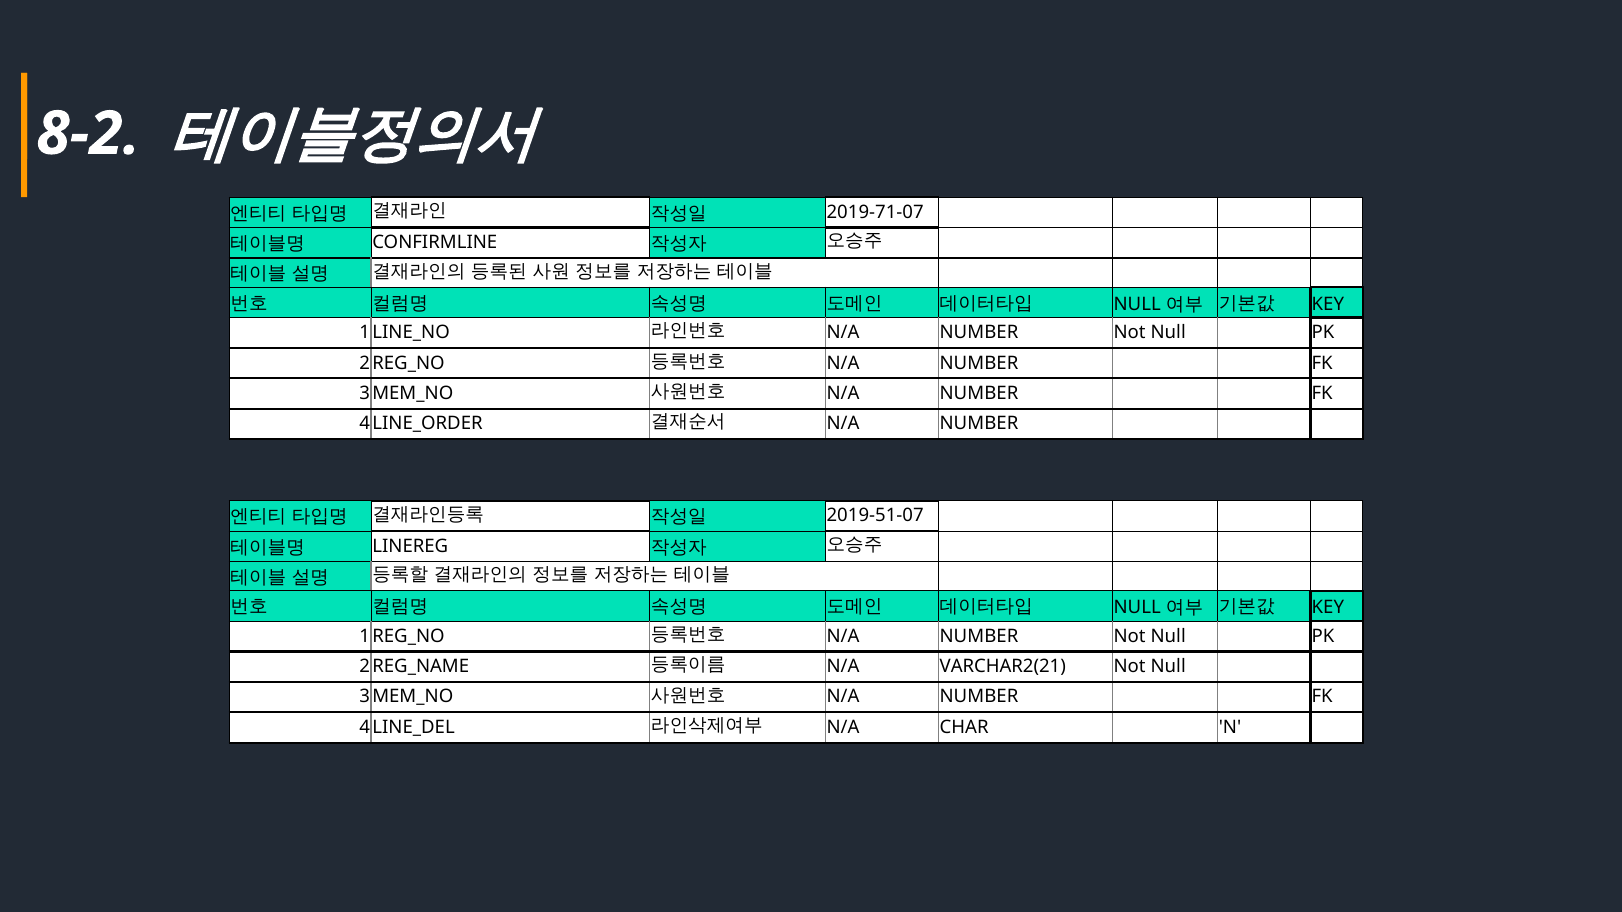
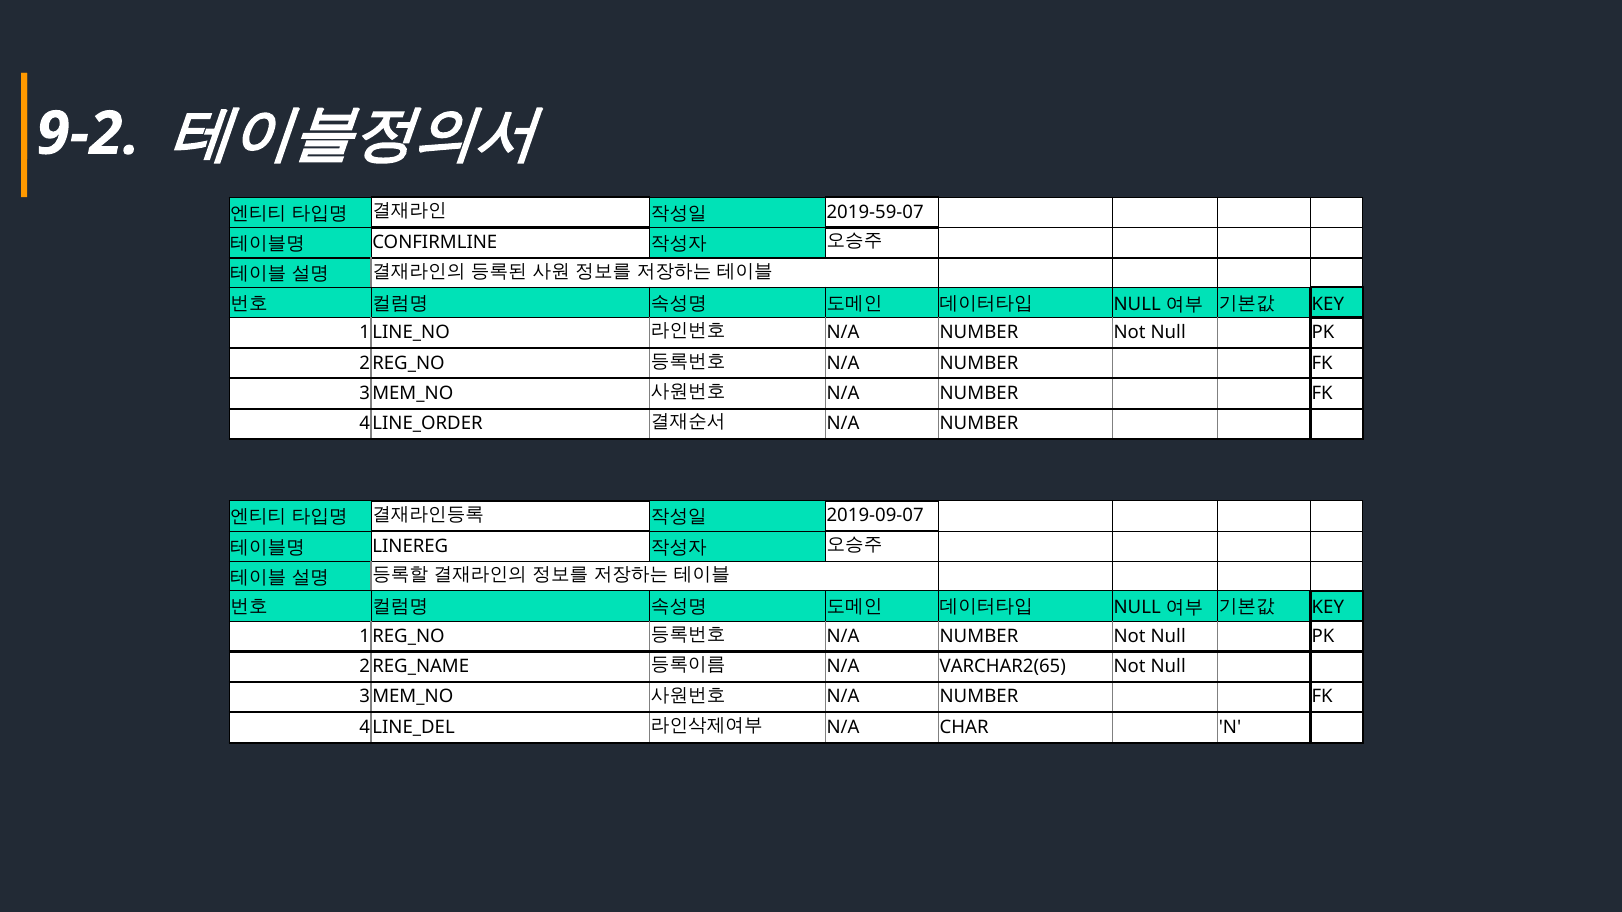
8-2: 8-2 -> 9-2 (88, 134)
2019-71-07: 2019-71-07 -> 2019-59-07 (875, 212)
2019-51-07: 2019-51-07 -> 2019-09-07 (875, 516)
VARCHAR2(21: VARCHAR2(21 -> VARCHAR2(65 (1003, 667)
